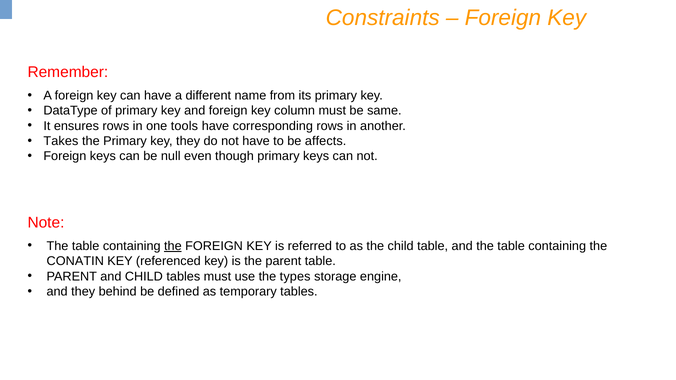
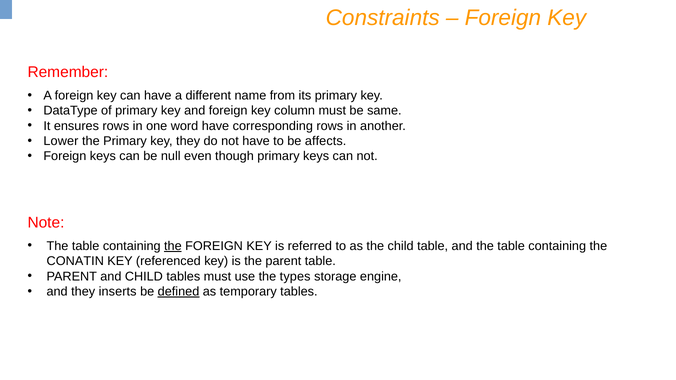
tools: tools -> word (184, 126)
Takes: Takes -> Lower (61, 141)
behind: behind -> inserts (118, 292)
defined underline: none -> present (179, 292)
